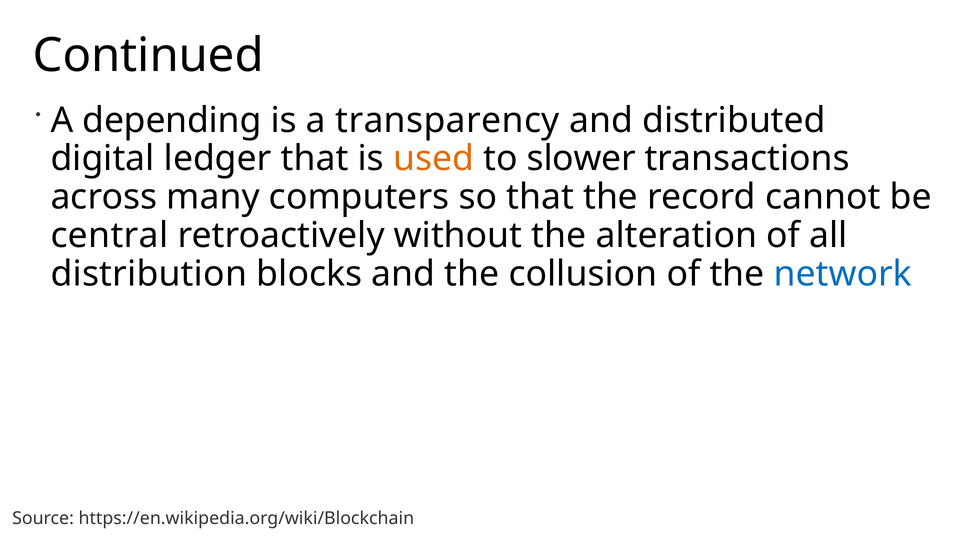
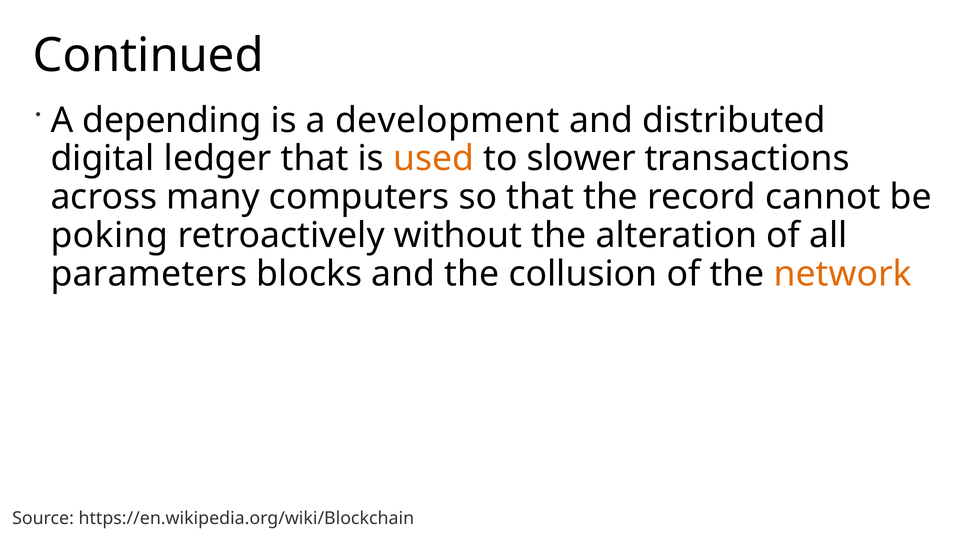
transparency: transparency -> development (447, 120)
central: central -> poking (109, 236)
distribution: distribution -> parameters (149, 274)
network colour: blue -> orange (843, 274)
